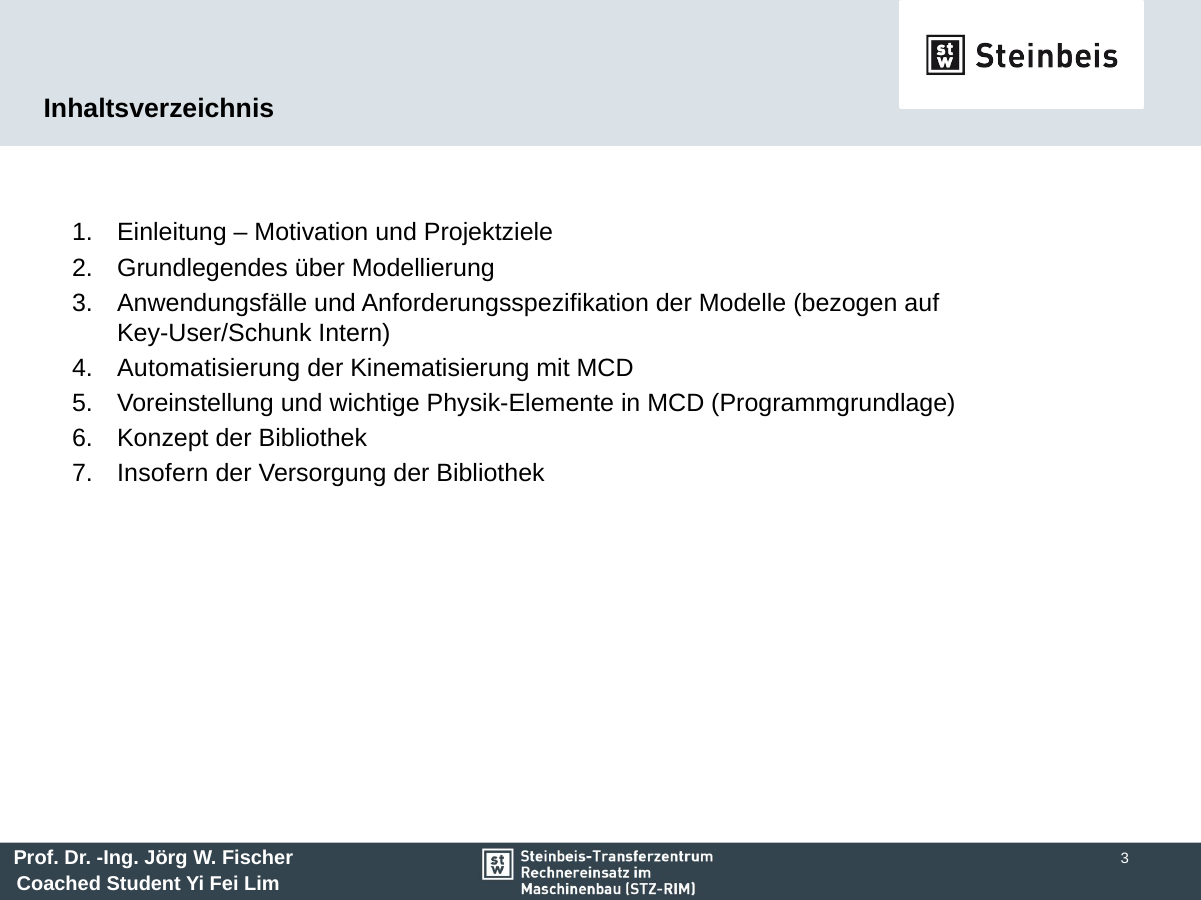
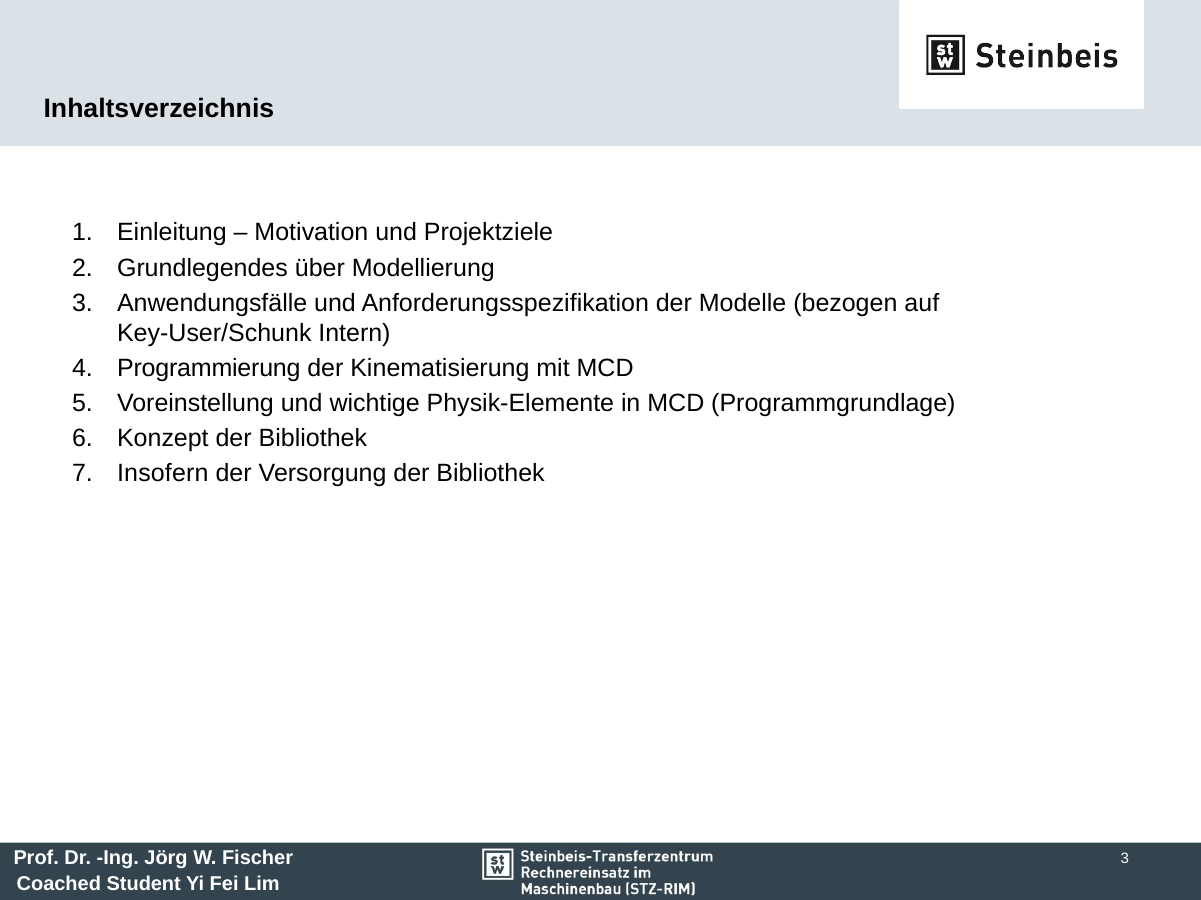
Automatisierung: Automatisierung -> Programmierung (209, 368)
